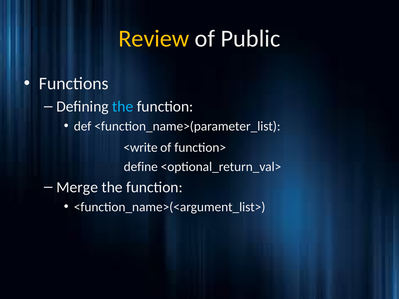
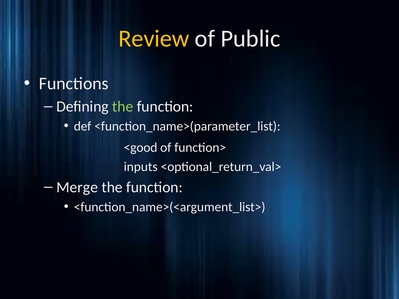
the colour: light blue -> light green (123, 107)
<write: <write -> <good (141, 148)
define: define -> inputs (141, 167)
